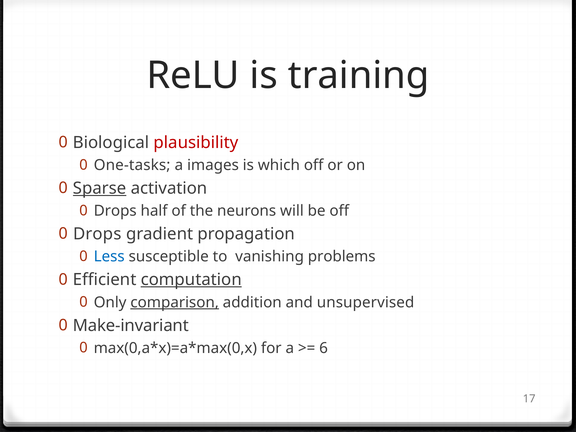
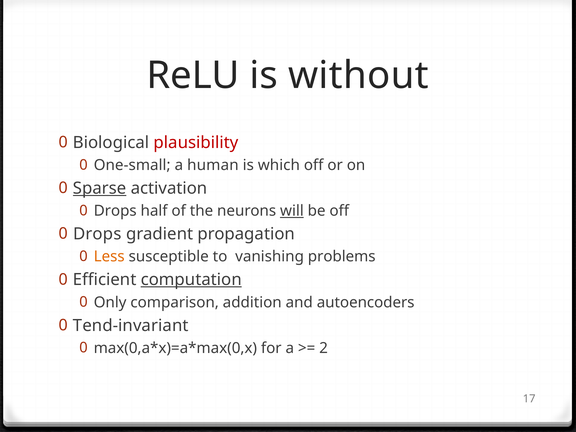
training: training -> without (358, 76)
One-tasks: One-tasks -> One-small (132, 165)
images: images -> human (213, 165)
will underline: none -> present (292, 211)
Less colour: blue -> orange (109, 257)
comparison underline: present -> none (175, 302)
unsupervised: unsupervised -> autoencoders (366, 302)
Make-invariant: Make-invariant -> Tend-invariant (131, 325)
6: 6 -> 2 (324, 348)
